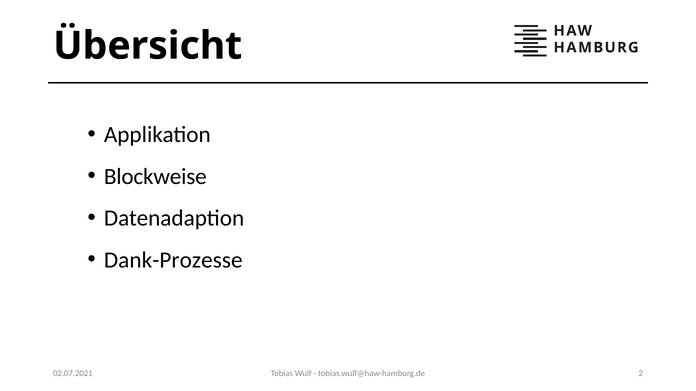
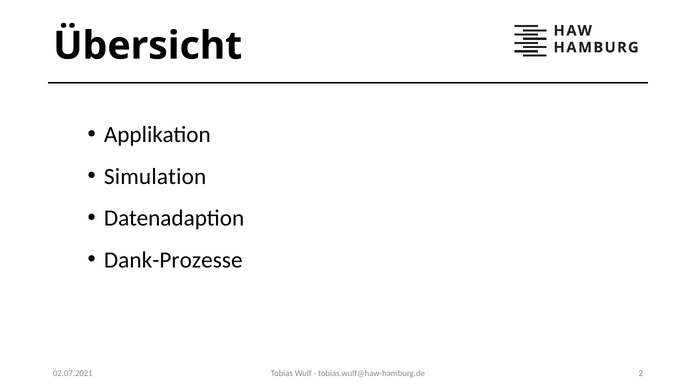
Blockweise: Blockweise -> Simulation (155, 177)
